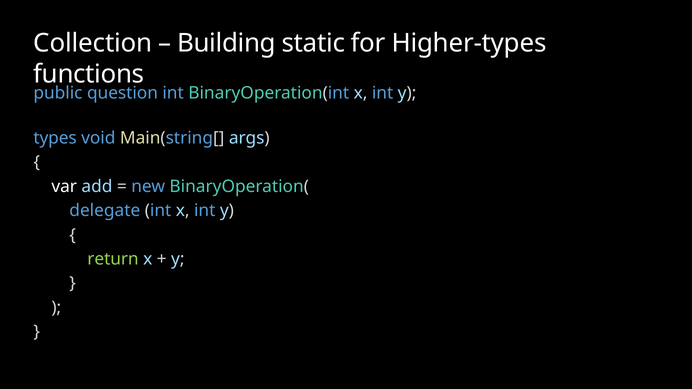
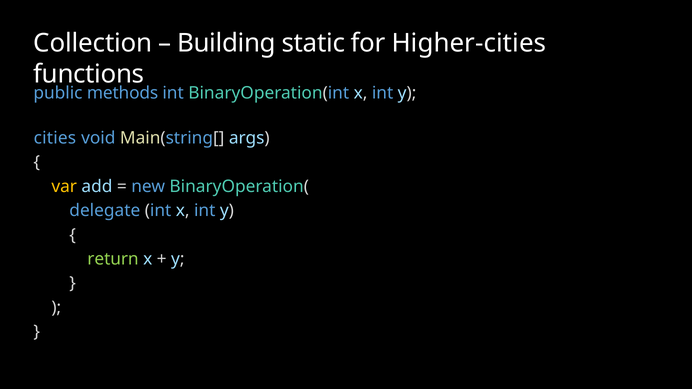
Higher-types: Higher-types -> Higher-cities (469, 43)
question: question -> methods (123, 93)
types: types -> cities (55, 138)
var colour: white -> yellow (64, 187)
